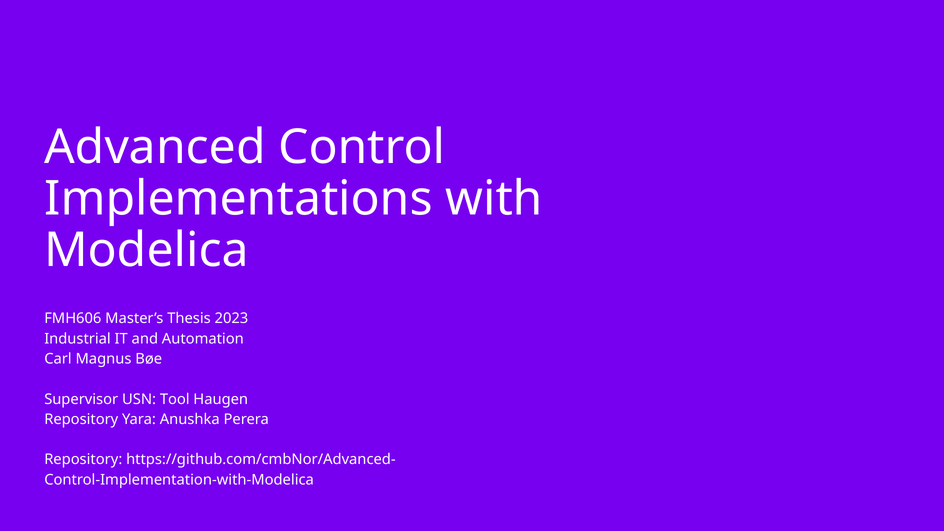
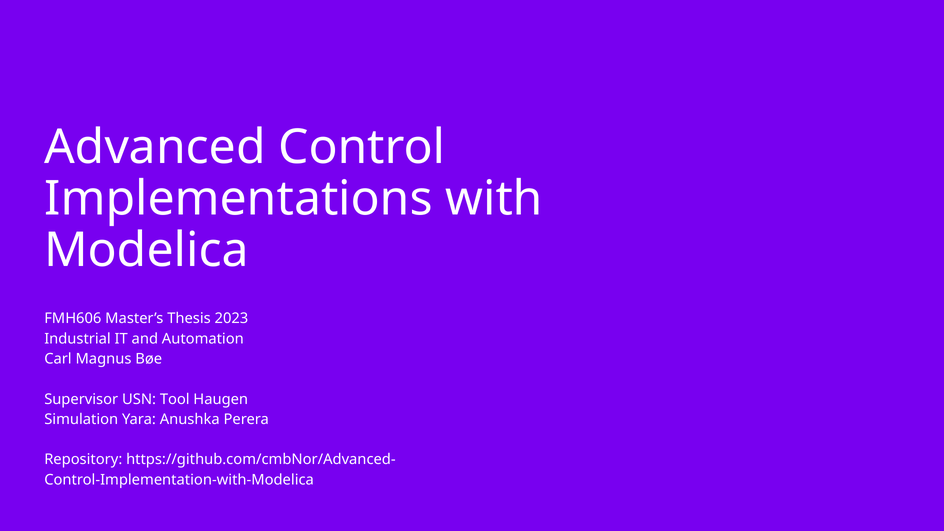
Repository: Repository -> Simulation (81, 419)
